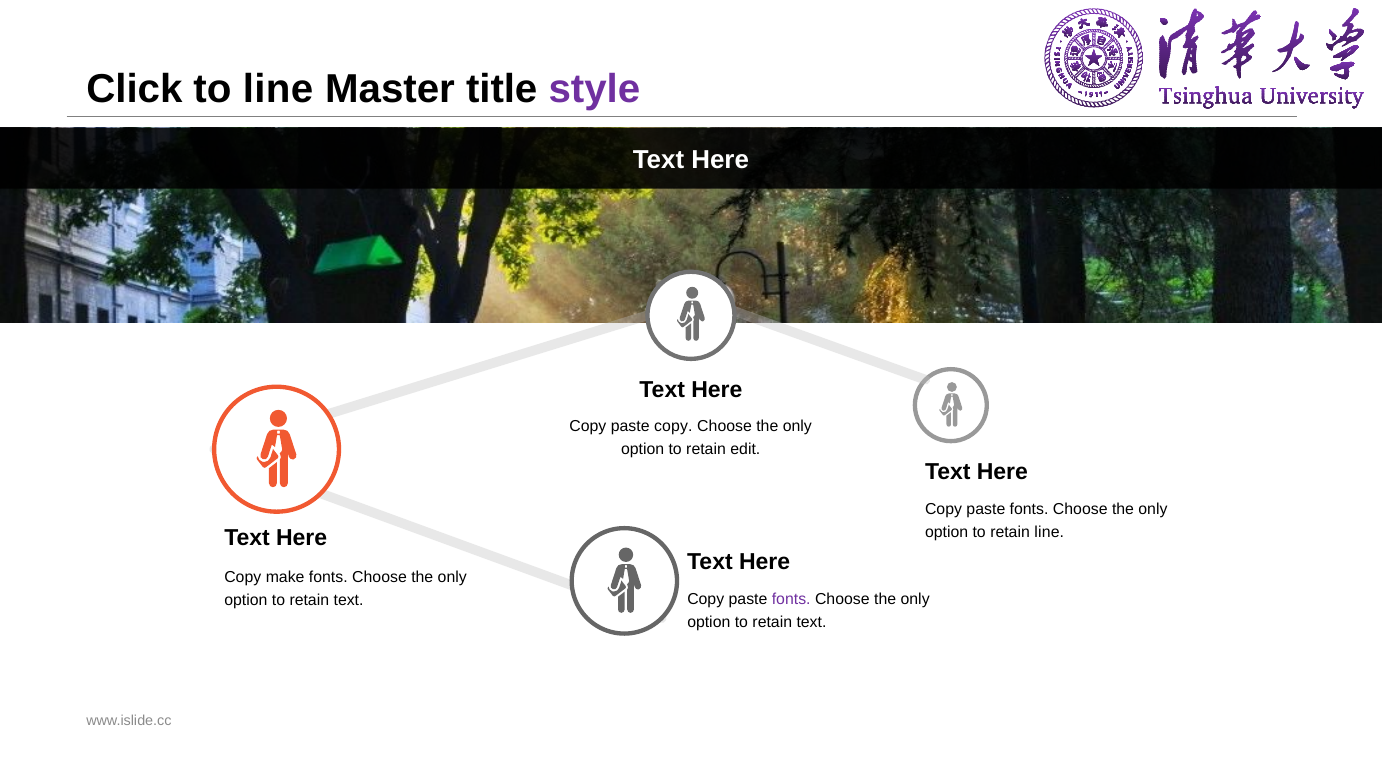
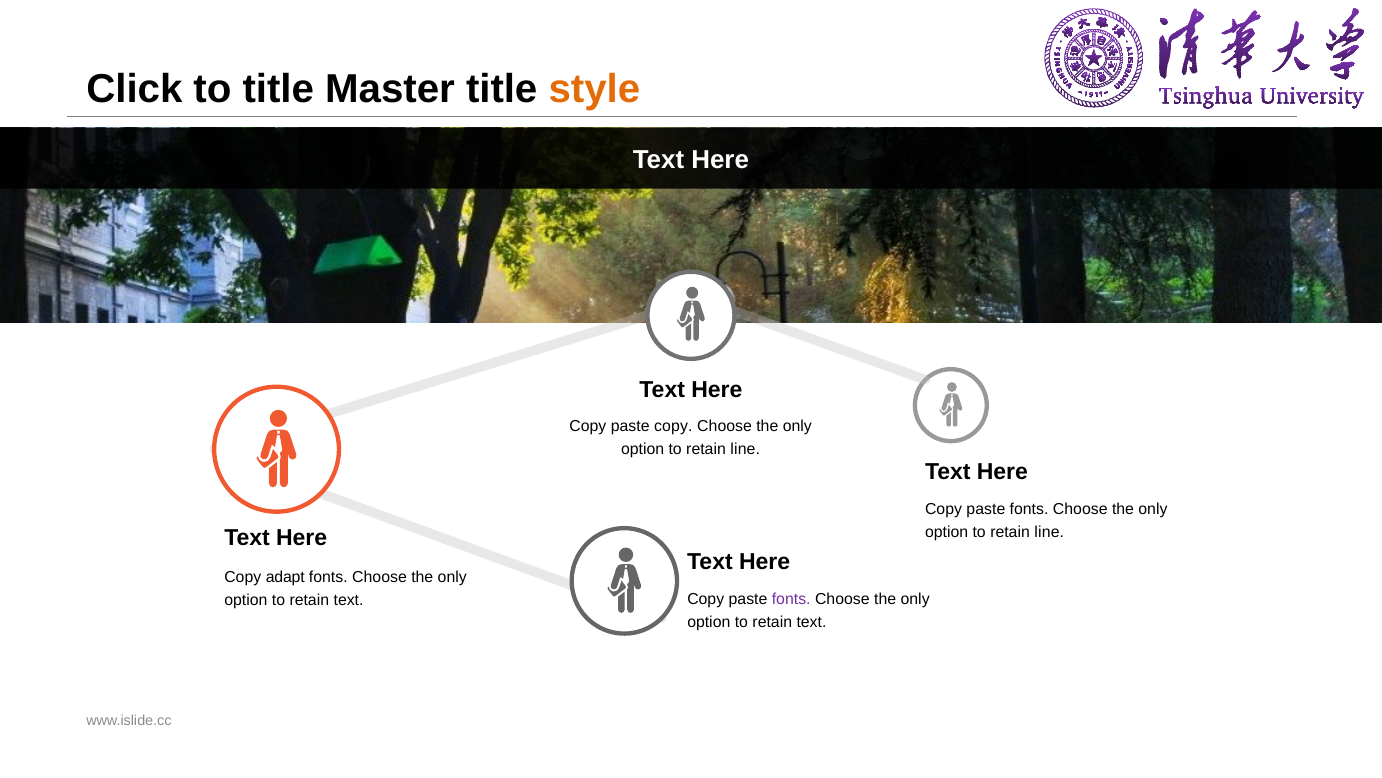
to line: line -> title (278, 89)
style colour: purple -> orange (594, 89)
edit: edit -> line (745, 449)
make: make -> adapt (285, 576)
